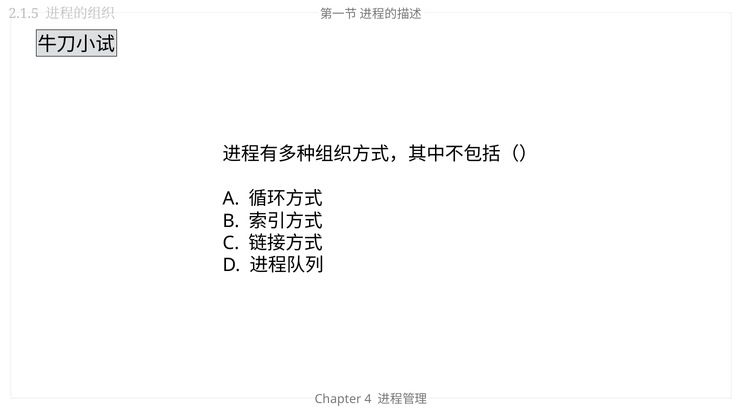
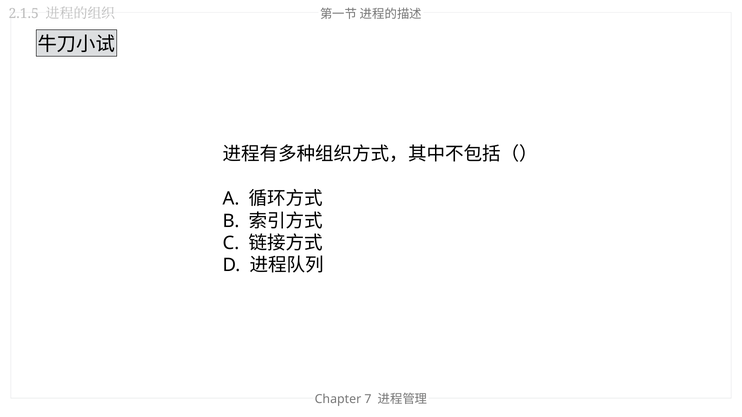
4: 4 -> 7 (368, 400)
